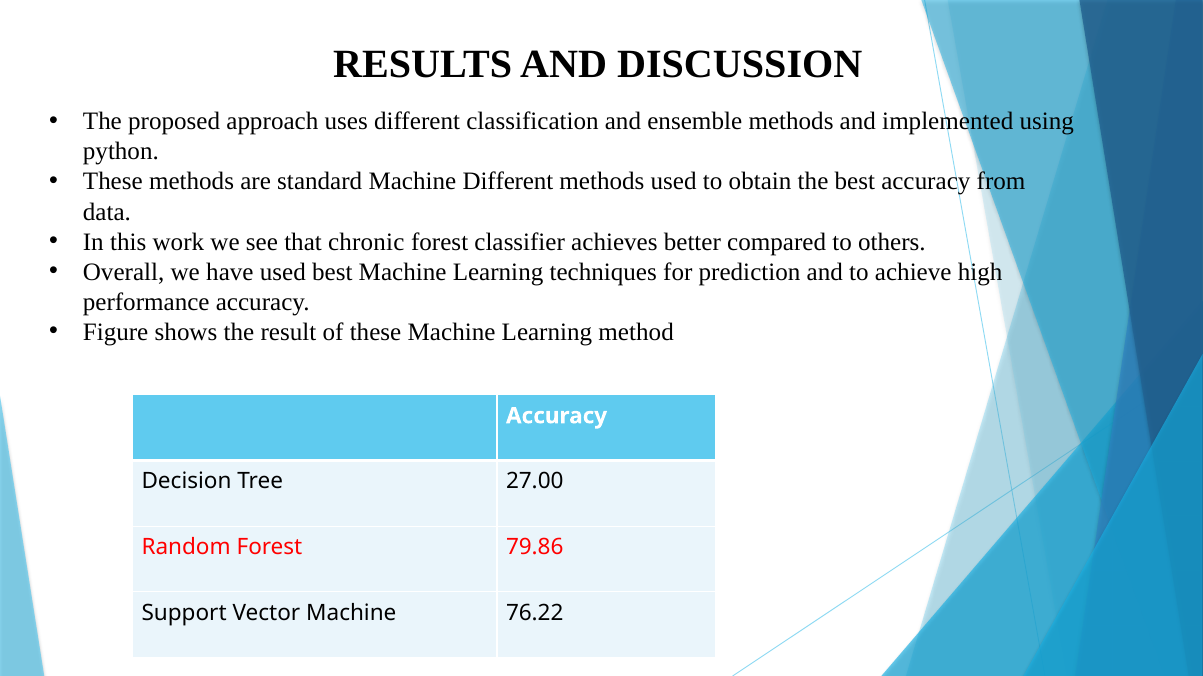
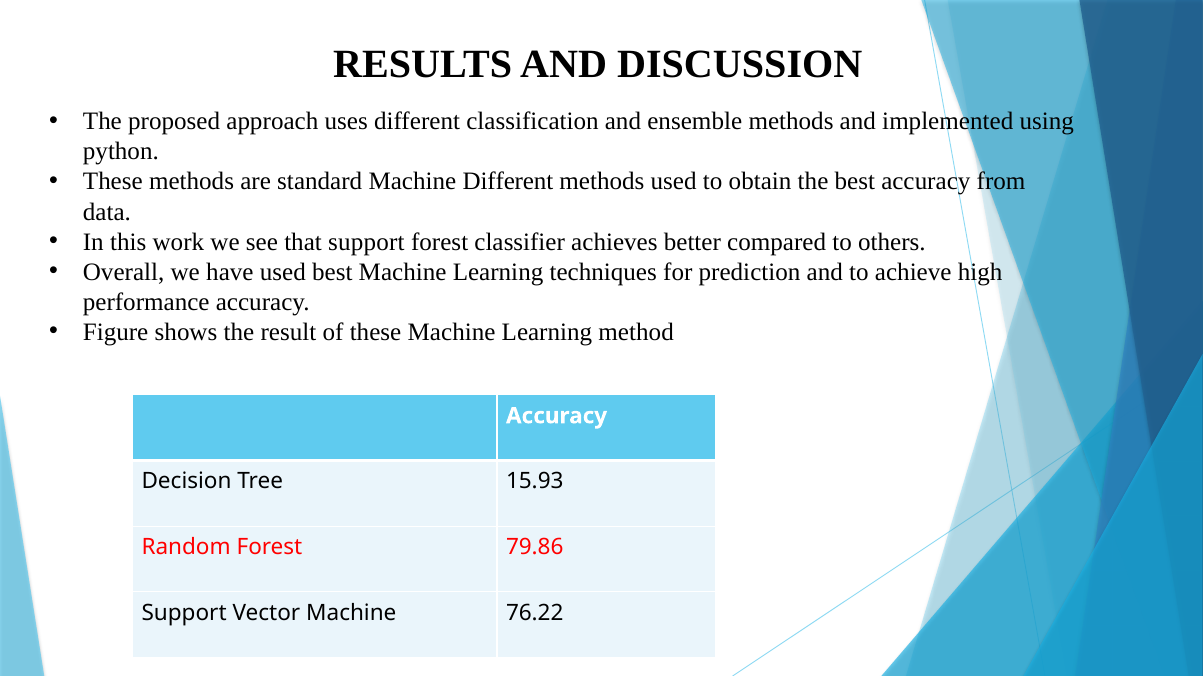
that chronic: chronic -> support (366, 242)
27.00: 27.00 -> 15.93 (535, 482)
